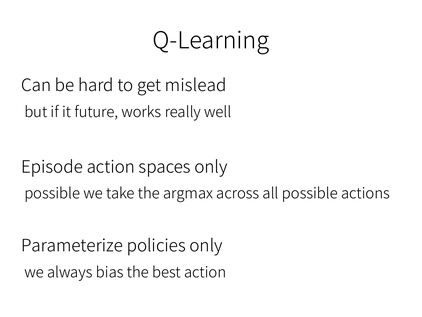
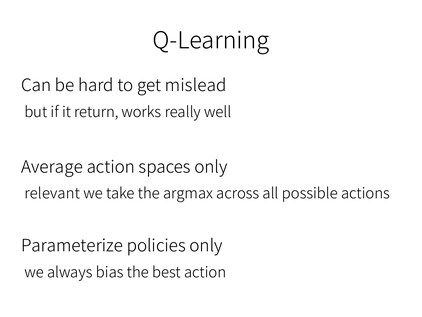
future: future -> return (96, 112)
Episode: Episode -> Average (52, 167)
possible: possible -> relevant (52, 193)
